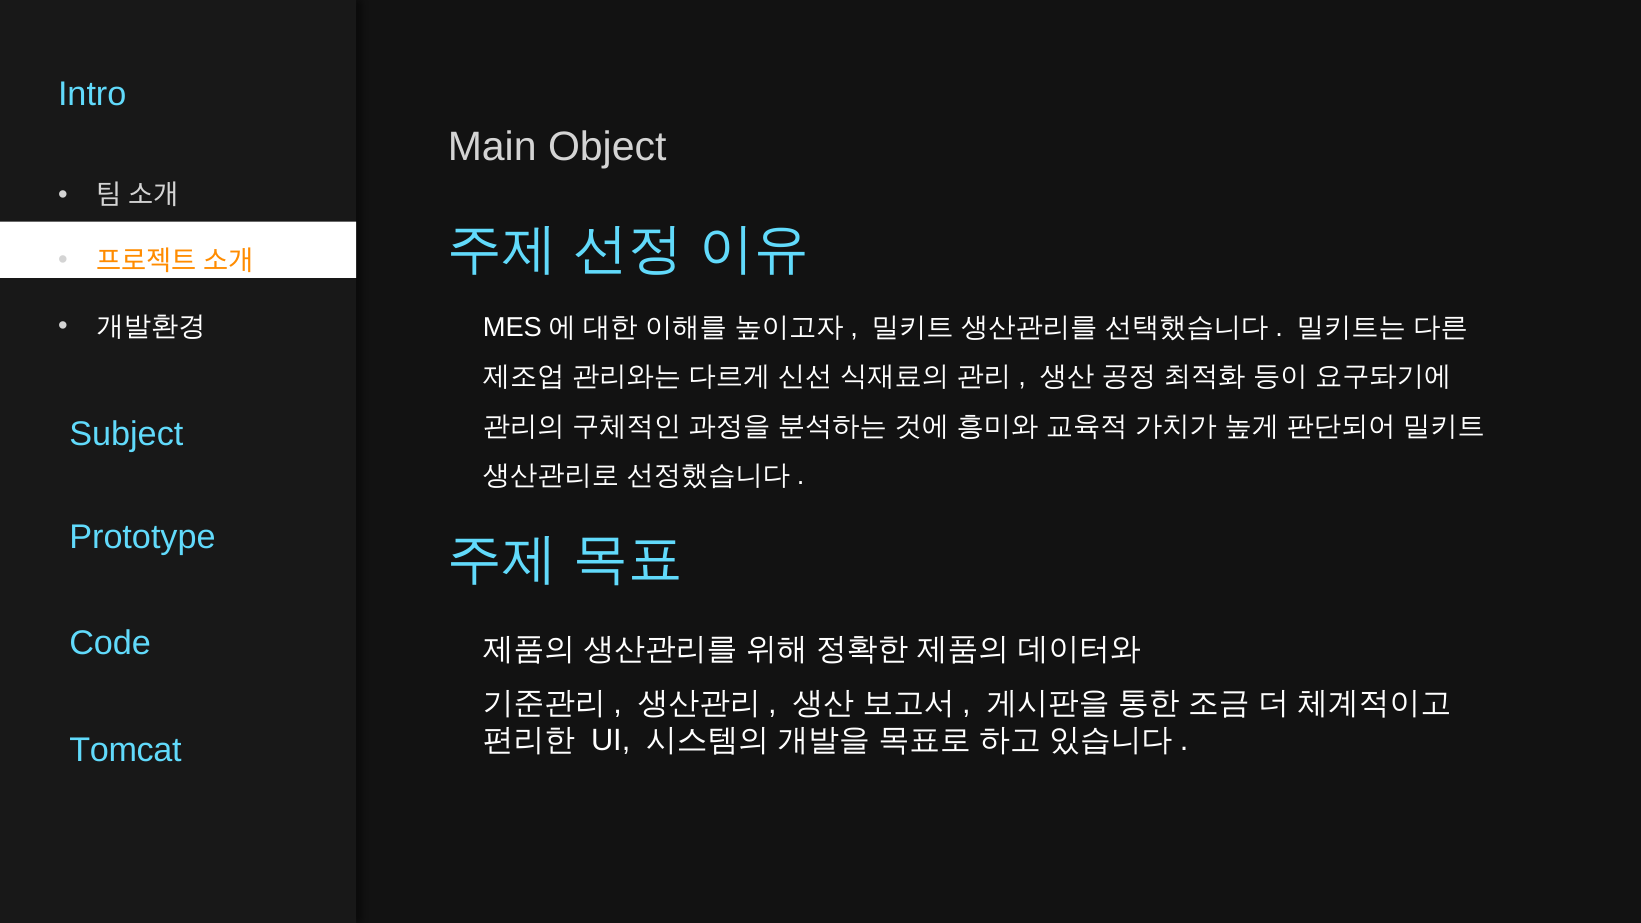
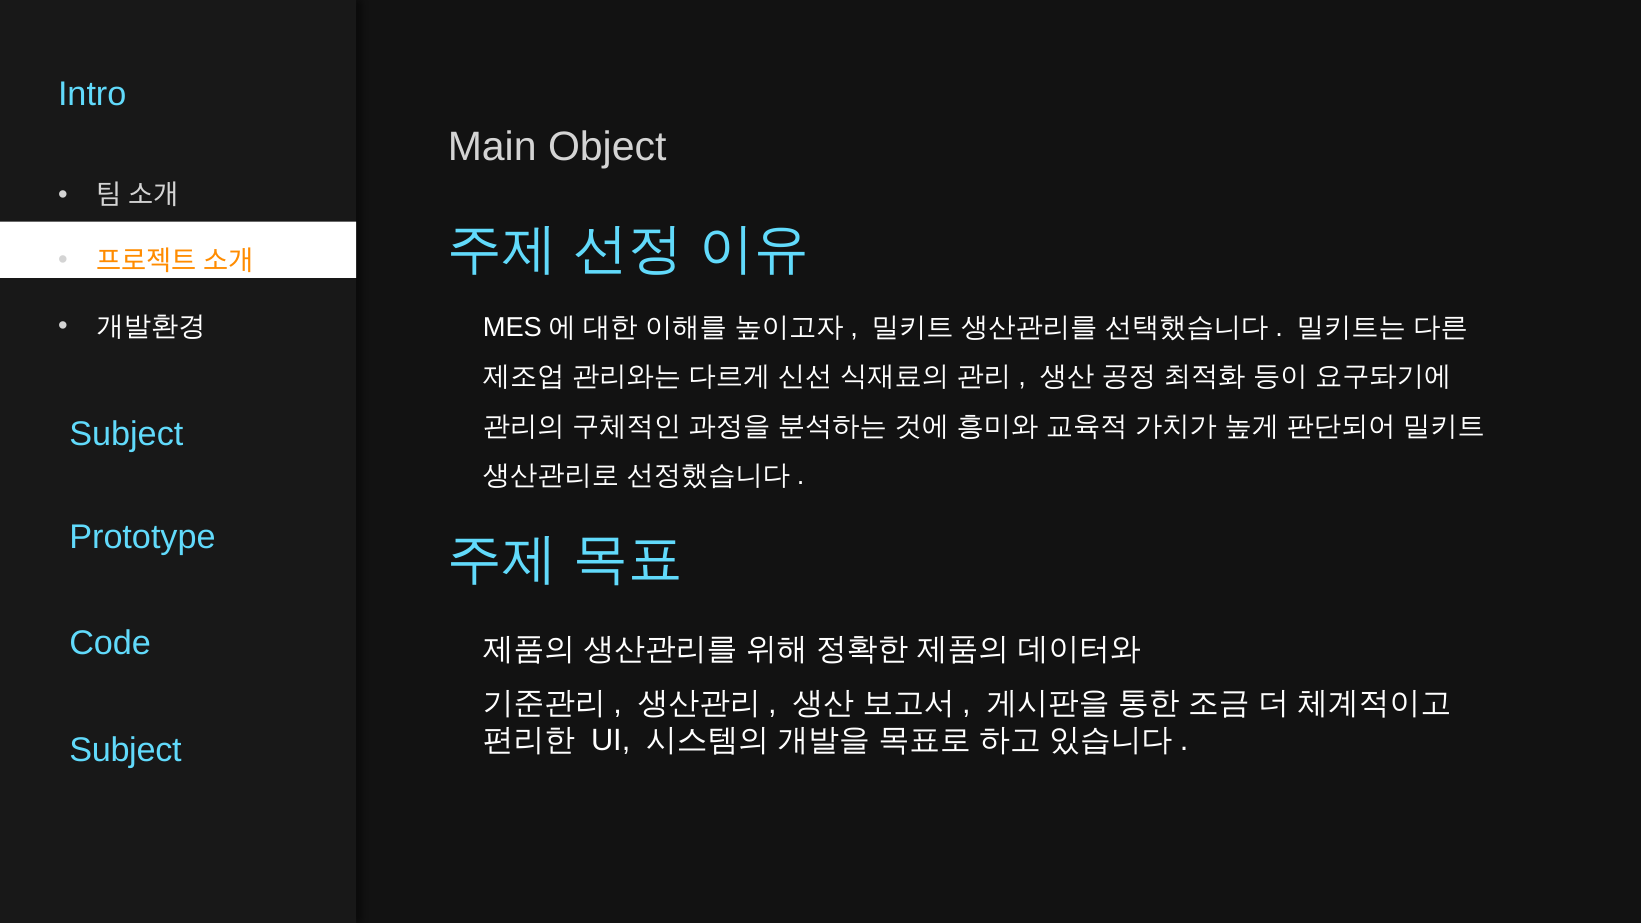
Tomcat: Tomcat -> Subject (125, 750)
